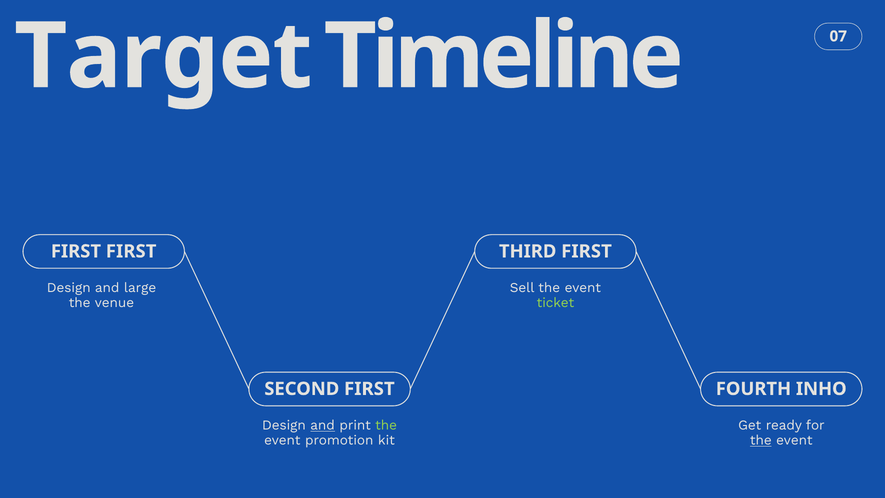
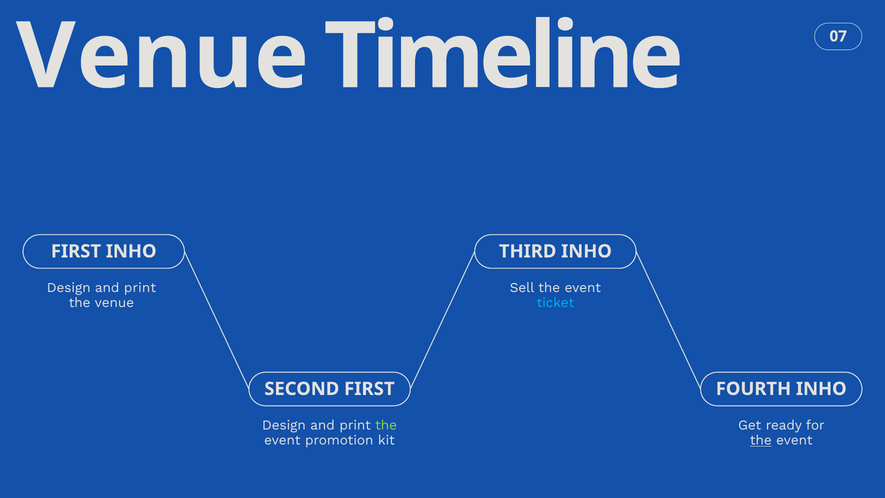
Target: Target -> Venue (162, 57)
FIRST FIRST: FIRST -> INHO (131, 251)
THIRD FIRST: FIRST -> INHO (587, 251)
large: large -> print (140, 288)
ticket colour: light green -> light blue (555, 303)
and underline: present -> none (323, 425)
